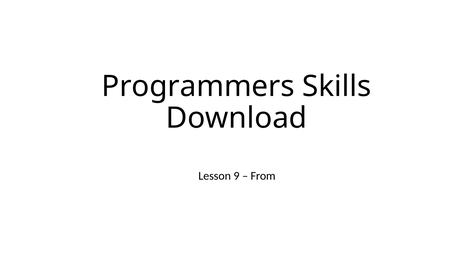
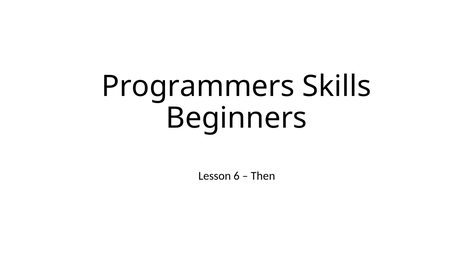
Download: Download -> Beginners (236, 118)
9: 9 -> 6 (237, 176)
From: From -> Then (263, 176)
